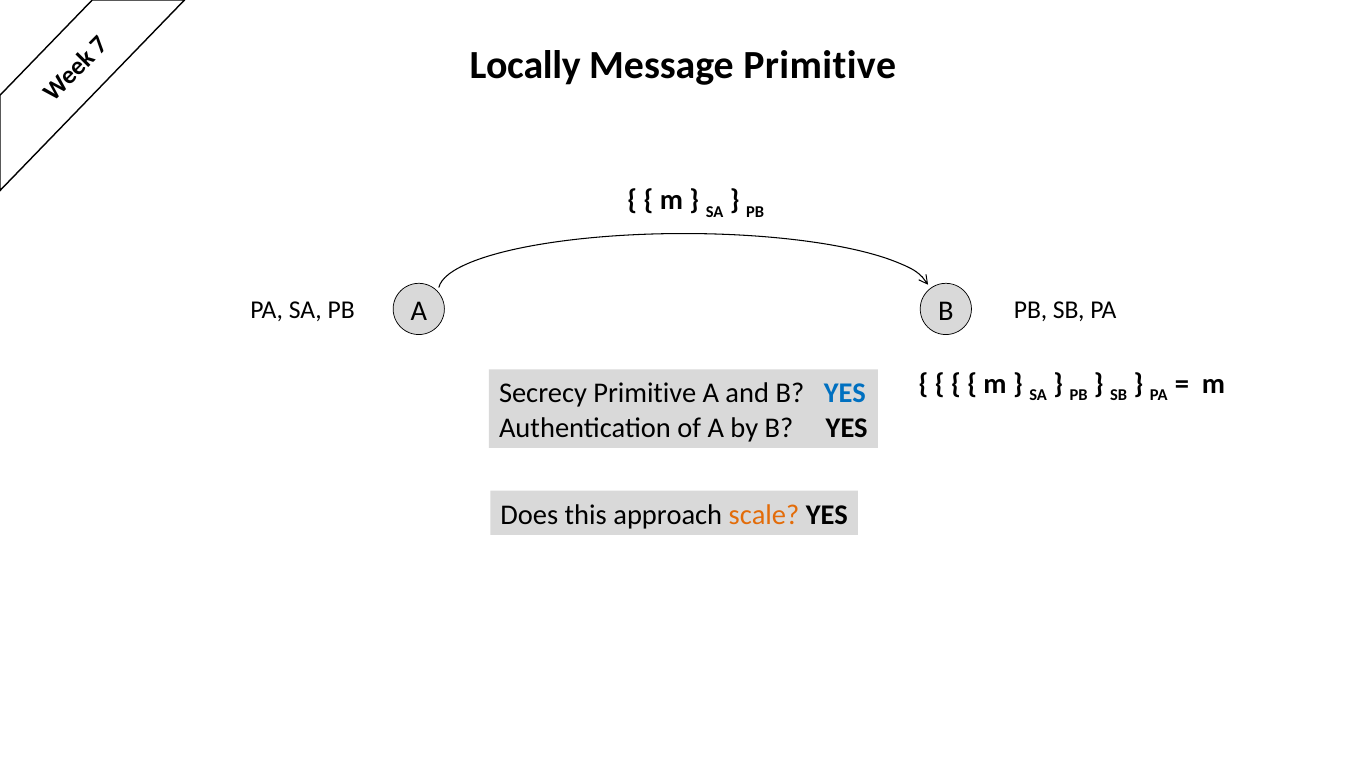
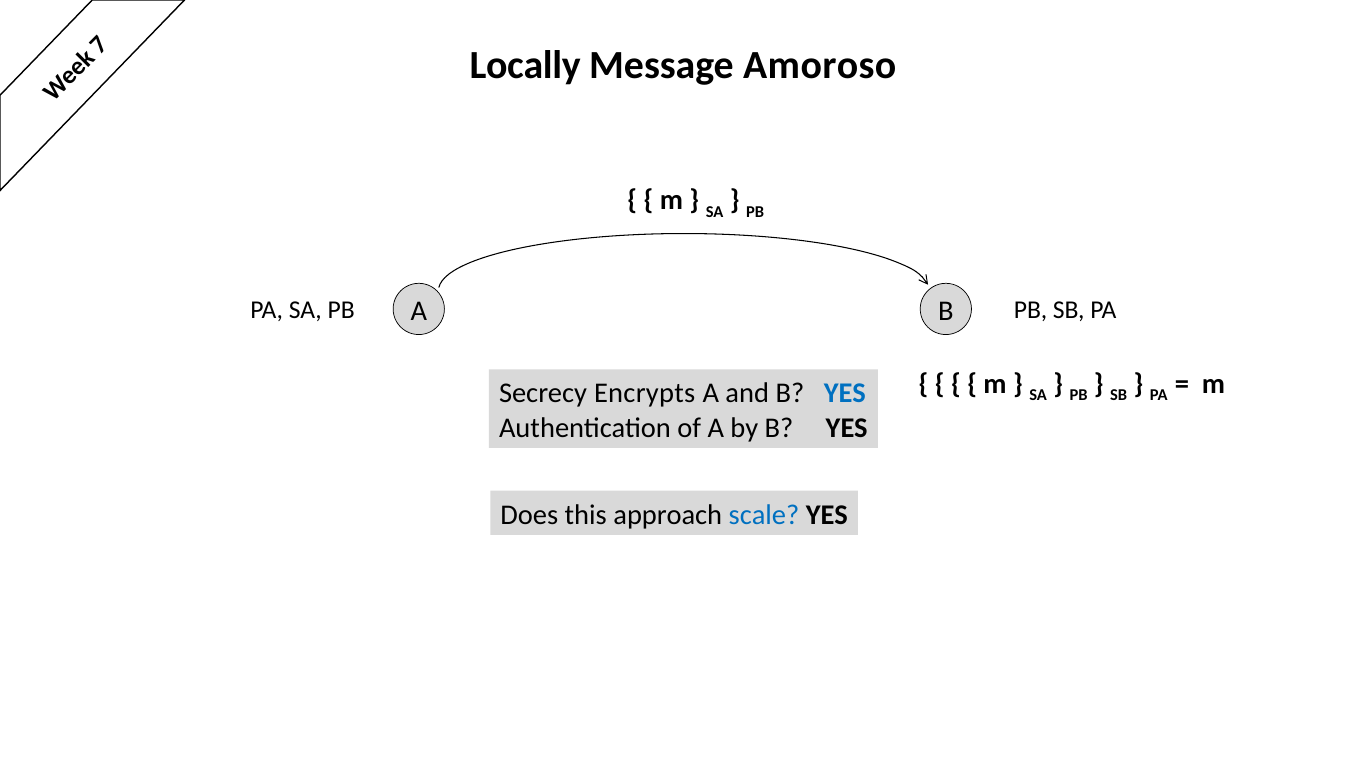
Message Primitive: Primitive -> Amoroso (820, 66)
Secrecy Primitive: Primitive -> Encrypts (645, 394)
scale colour: orange -> blue (764, 515)
